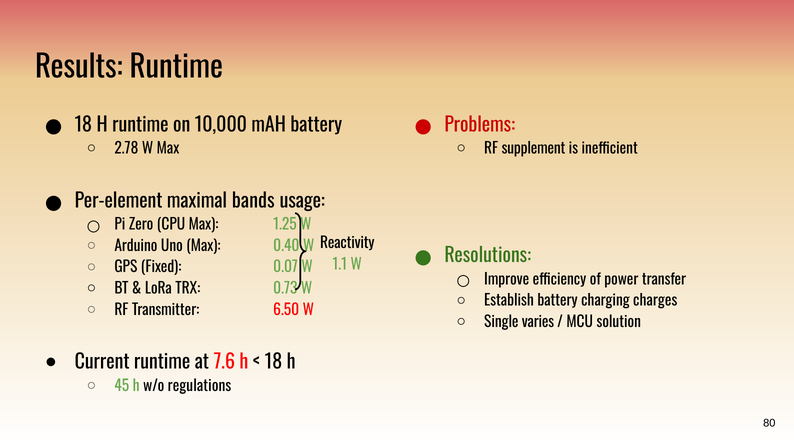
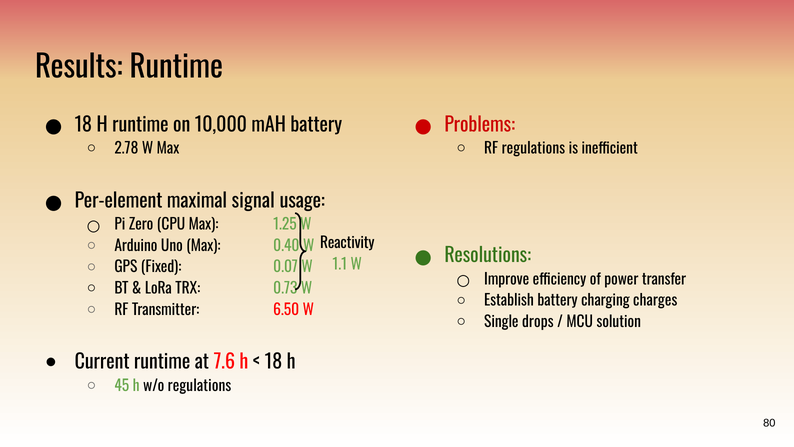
RF supplement: supplement -> regulations (533, 148)
bands: bands -> signal (253, 201)
varies: varies -> drops (538, 322)
